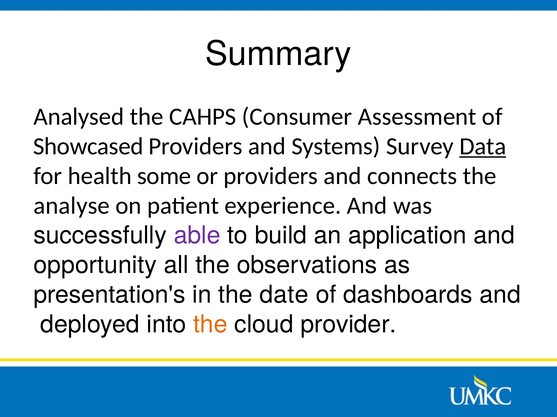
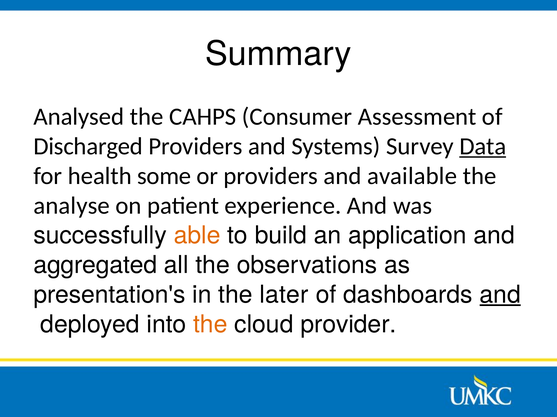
Showcased: Showcased -> Discharged (88, 147)
connects: connects -> available (412, 176)
able colour: purple -> orange (197, 236)
opportunity: opportunity -> aggregated (95, 265)
date: date -> later (284, 295)
and underline: none -> present (500, 295)
